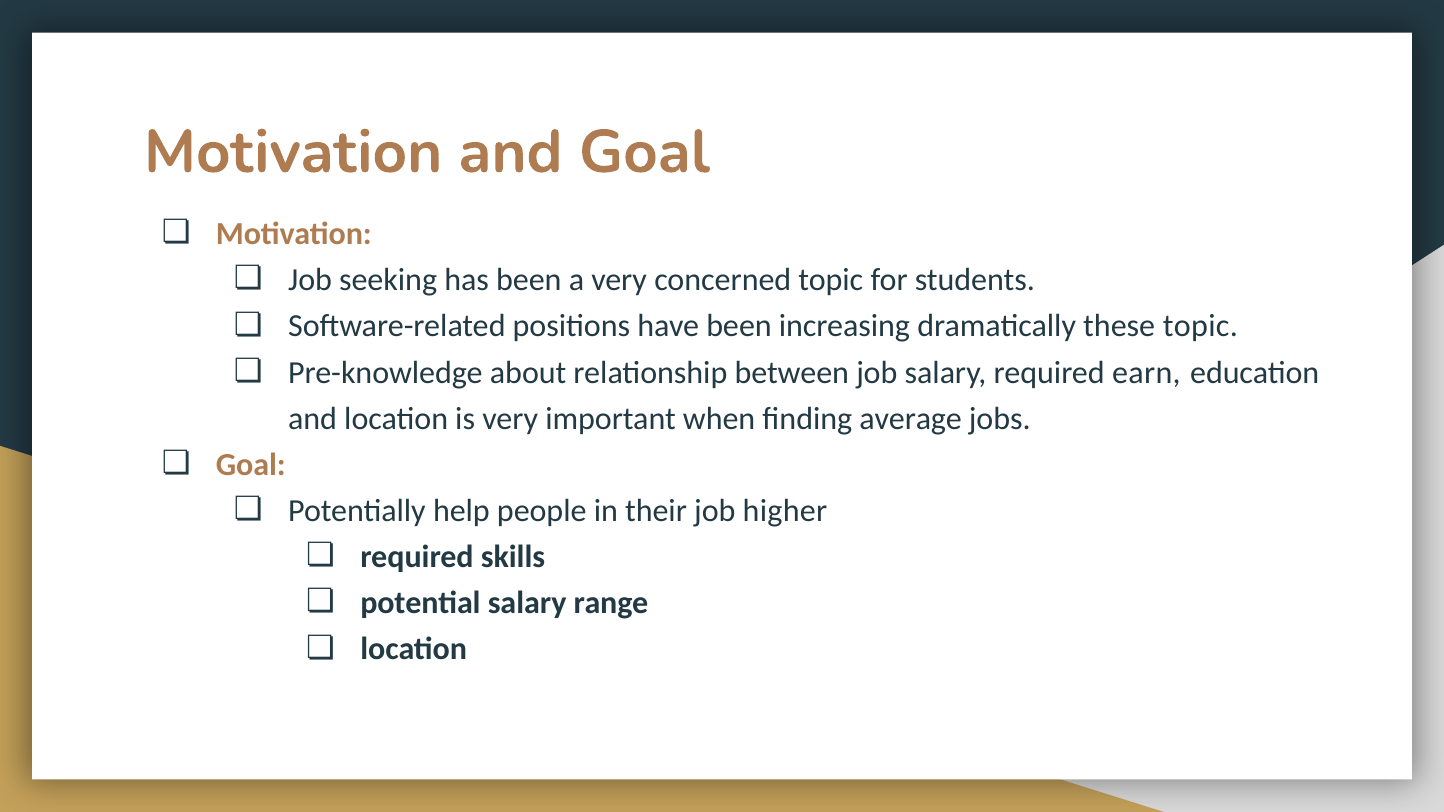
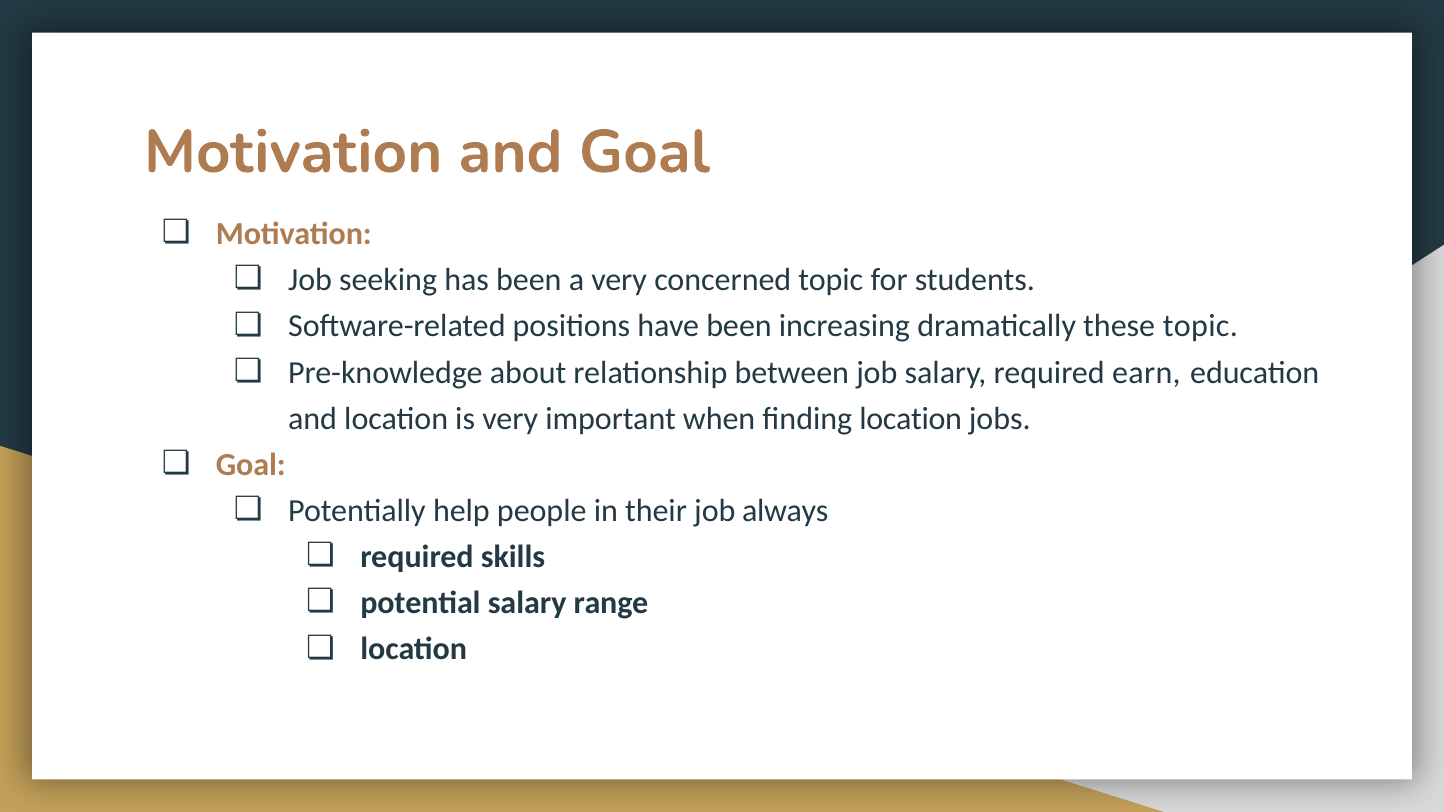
finding average: average -> location (911, 419)
higher: higher -> always (785, 511)
